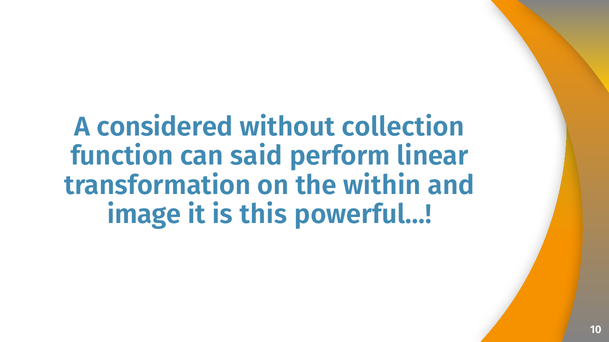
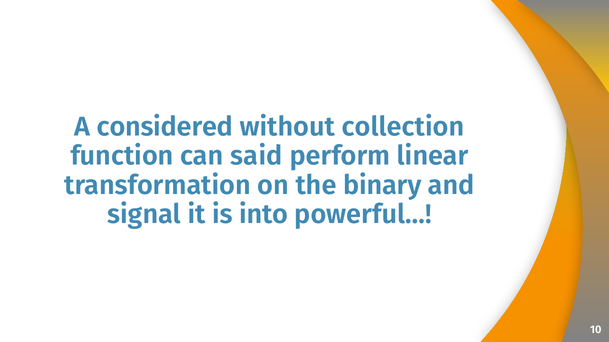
within: within -> binary (382, 185)
image: image -> signal (144, 215)
this: this -> into (264, 215)
